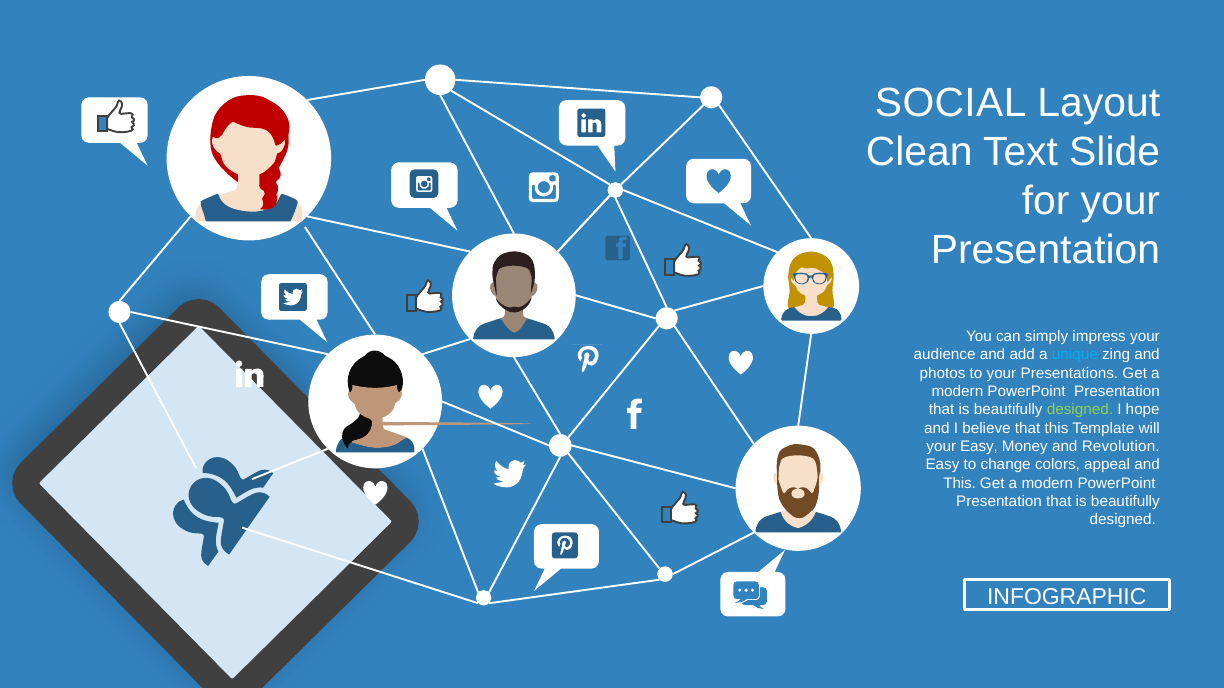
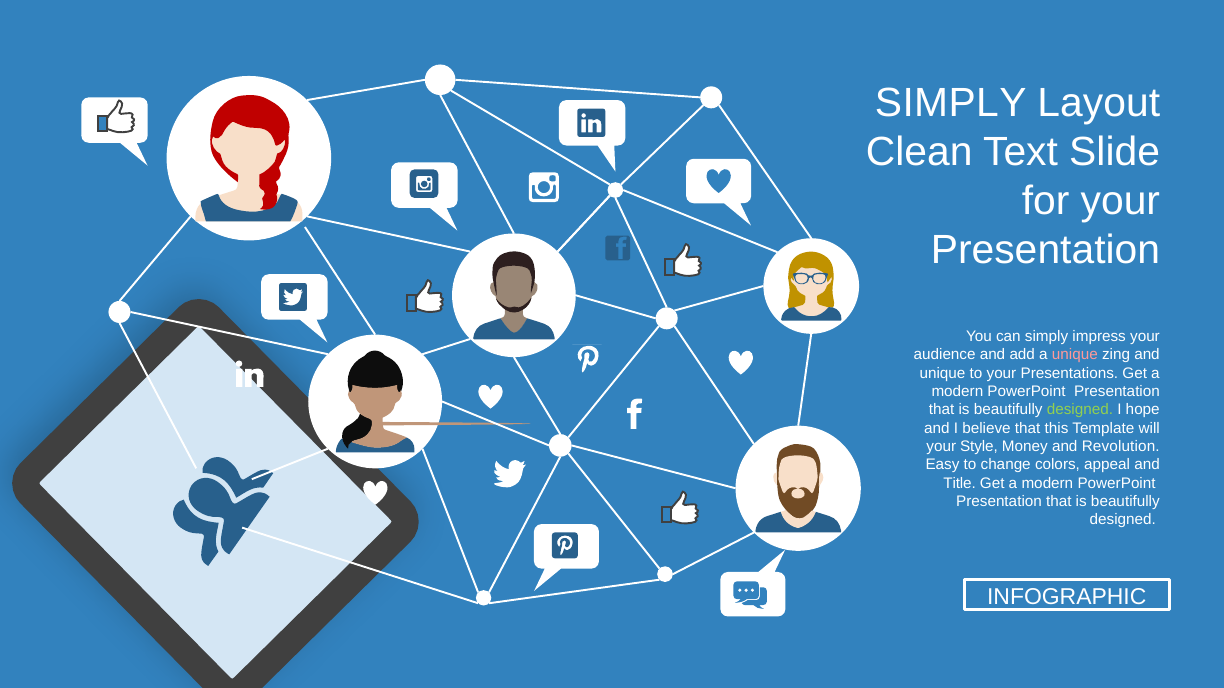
SOCIAL: SOCIAL -> SIMPLY (951, 103)
unique colour: light blue -> pink (1075, 355)
photos: photos -> unique (943, 373)
your Easy: Easy -> Style (979, 447)
This: This -> Title (960, 483)
